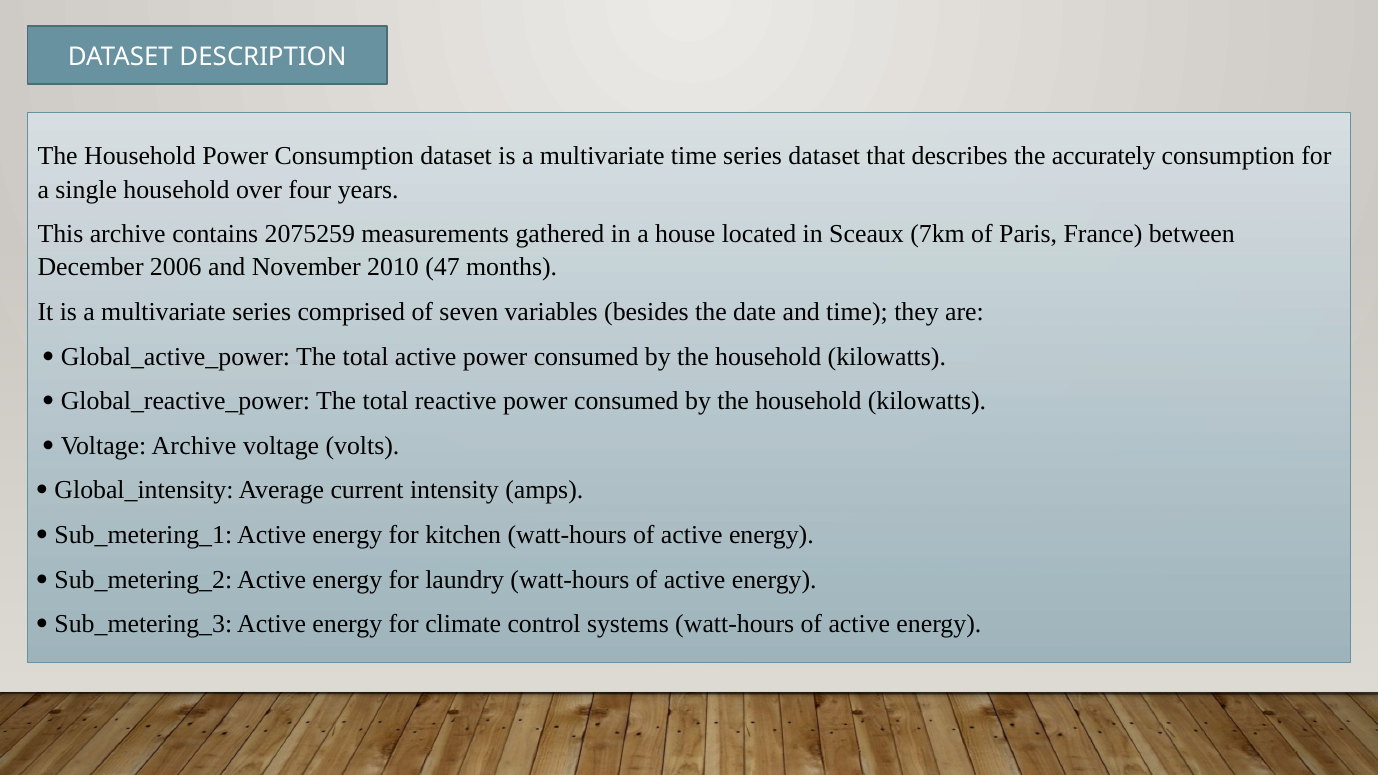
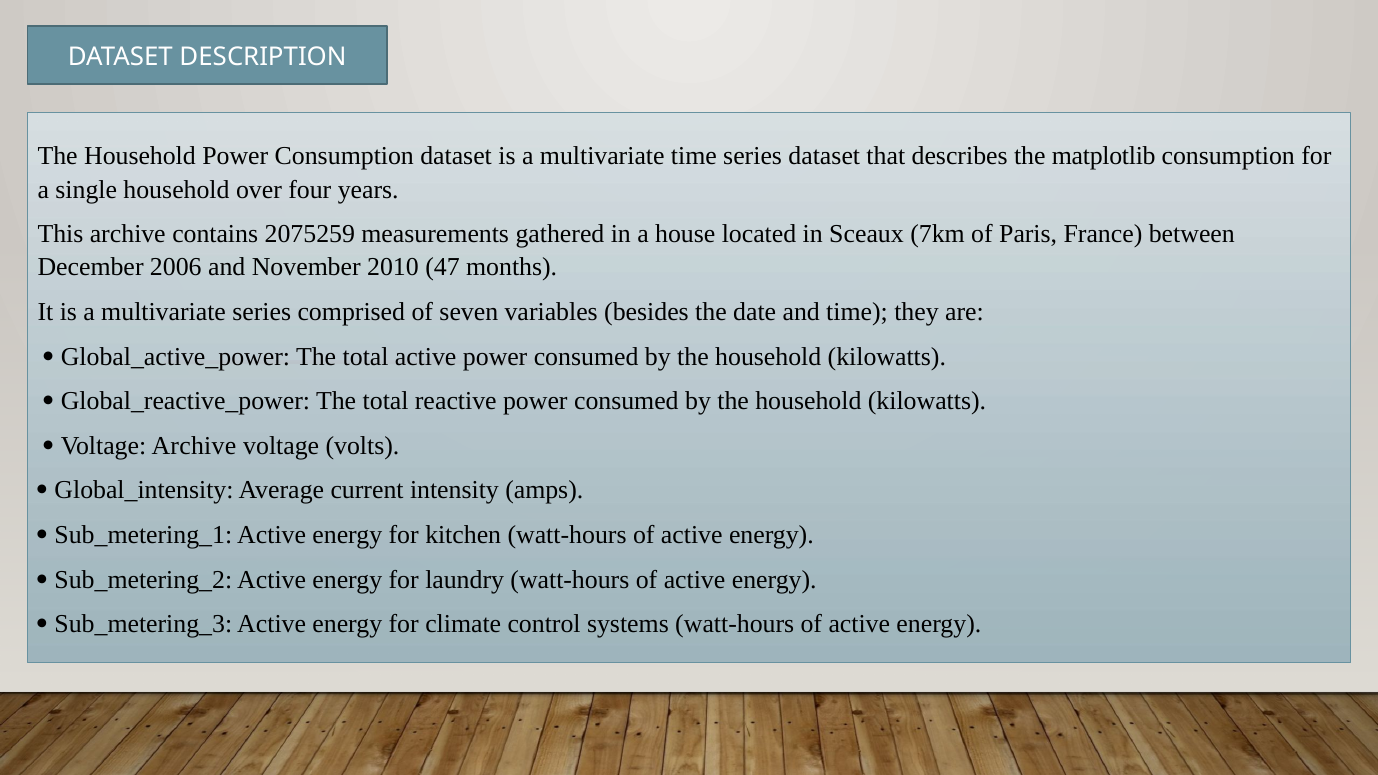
accurately: accurately -> matplotlib (1104, 156)
